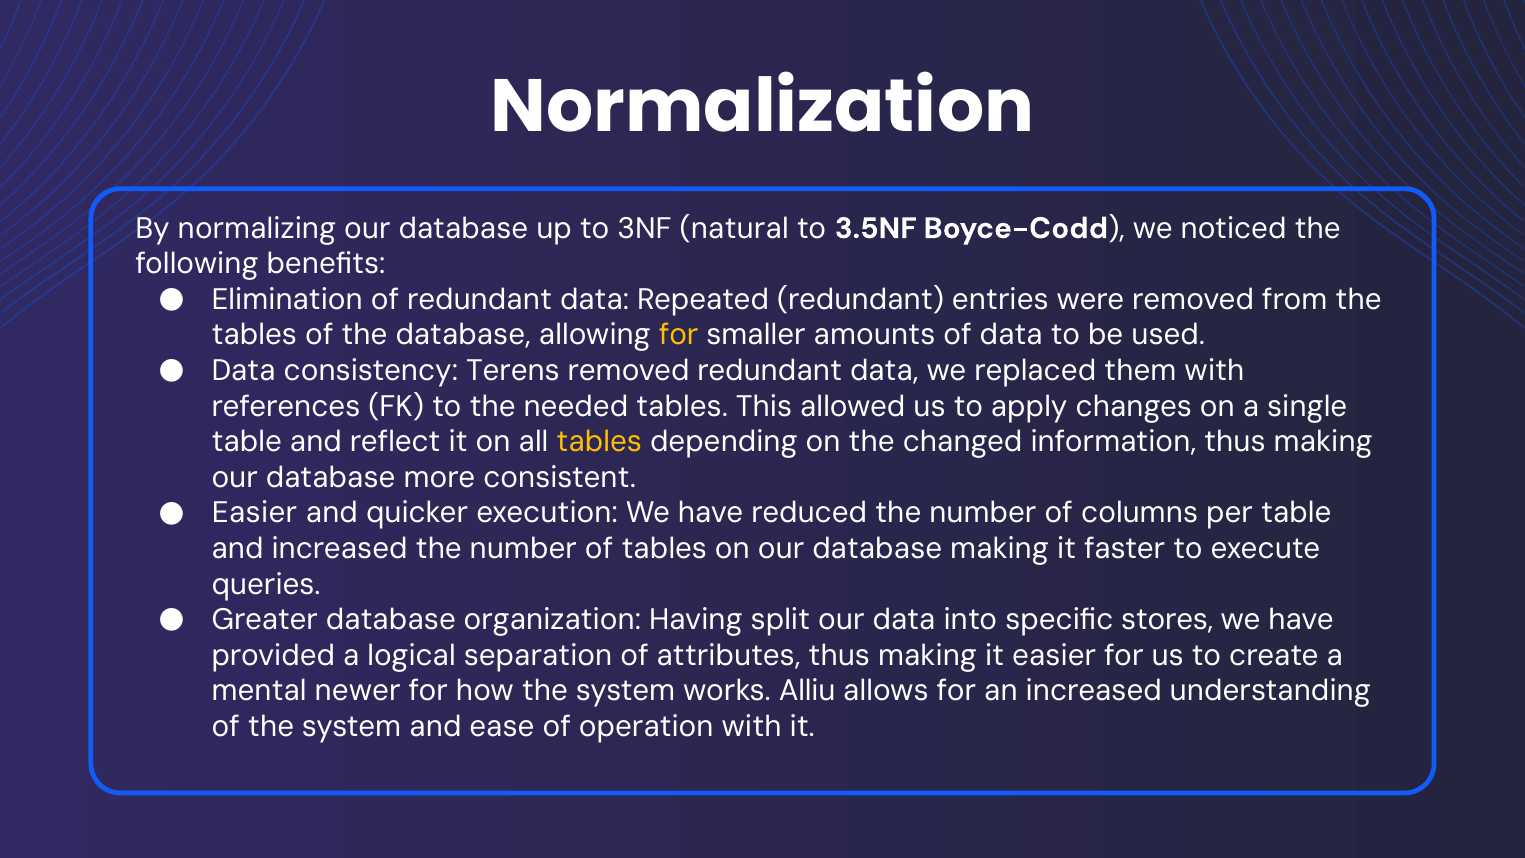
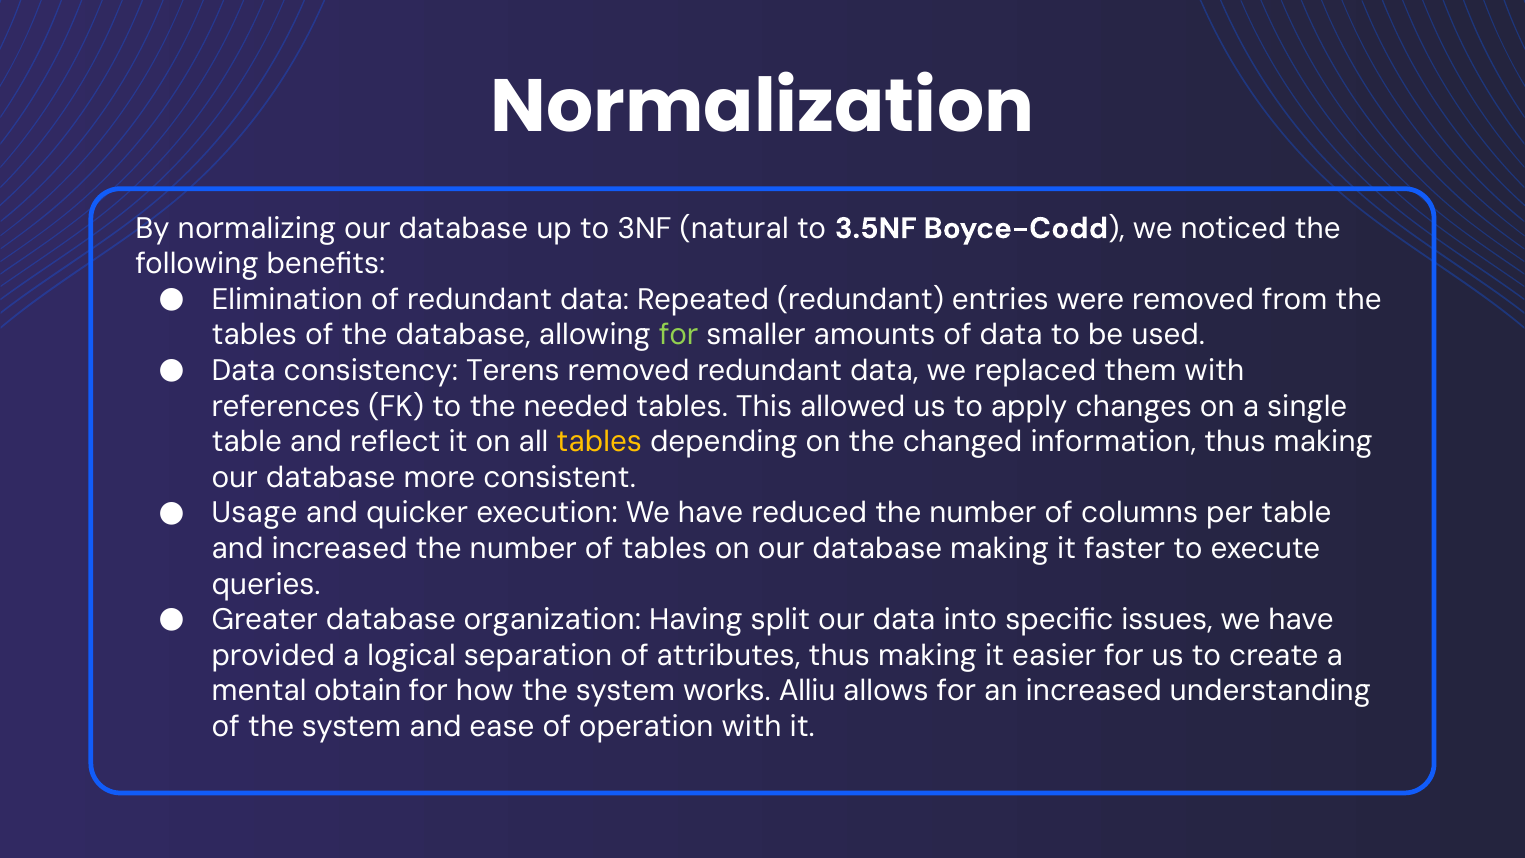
for colour: yellow -> light green (679, 335)
Easier: Easier -> Usage (255, 513)
stores: stores -> issues (1167, 620)
newer: newer -> obtain (358, 691)
